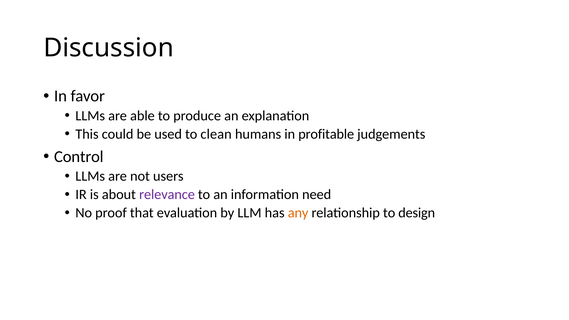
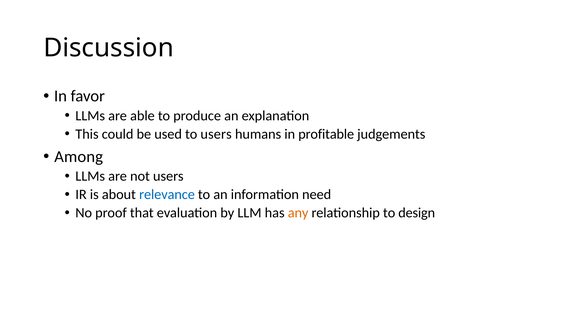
to clean: clean -> users (216, 134)
Control: Control -> Among (79, 157)
relevance colour: purple -> blue (167, 195)
